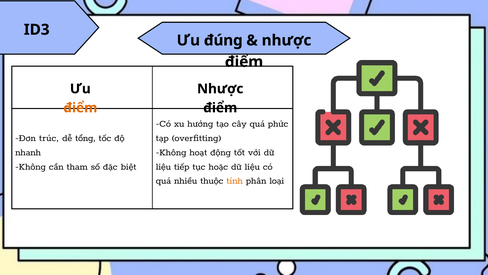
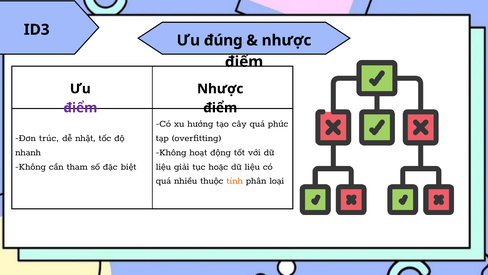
điểm colour: orange -> purple (80, 108)
tổng: tổng -> nhật (85, 138)
tiếp: tiếp -> giải (182, 166)
